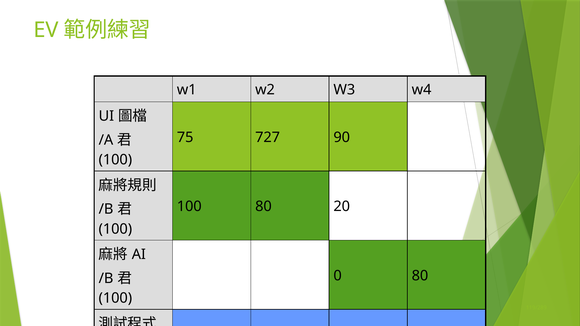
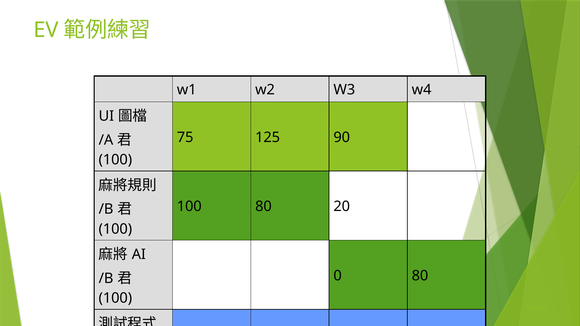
727: 727 -> 125 (268, 137)
